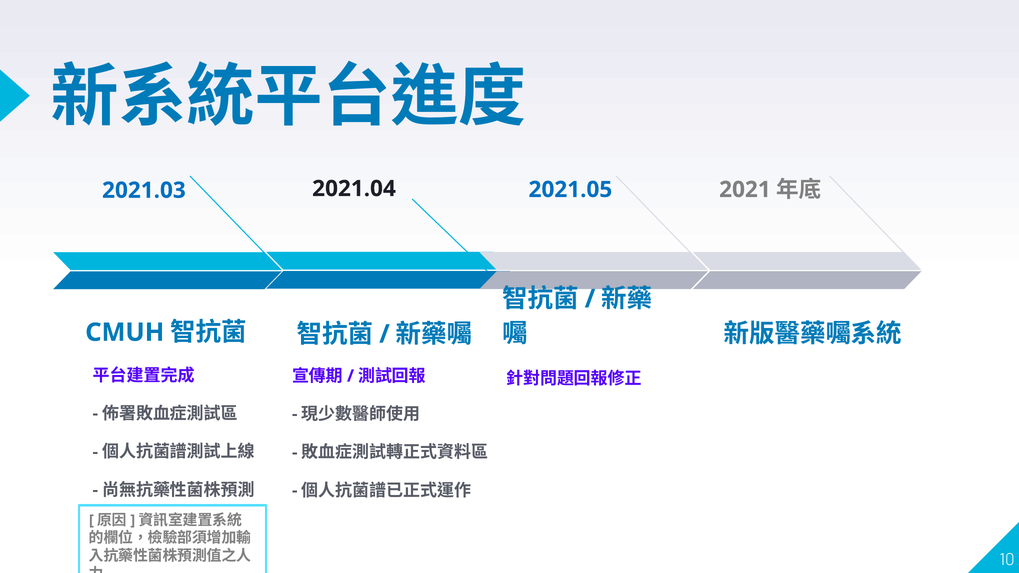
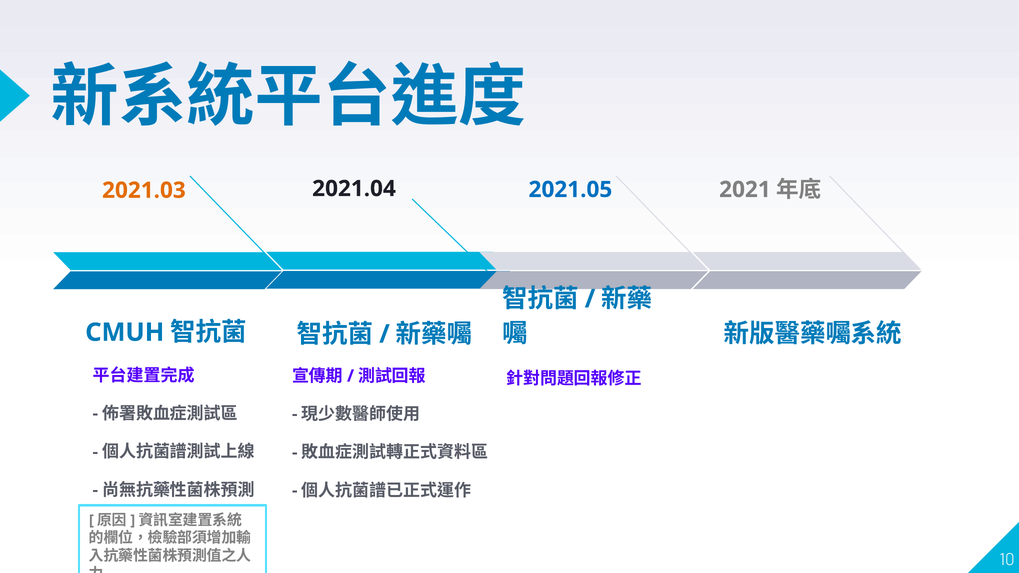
2021.03 colour: blue -> orange (144, 190)
